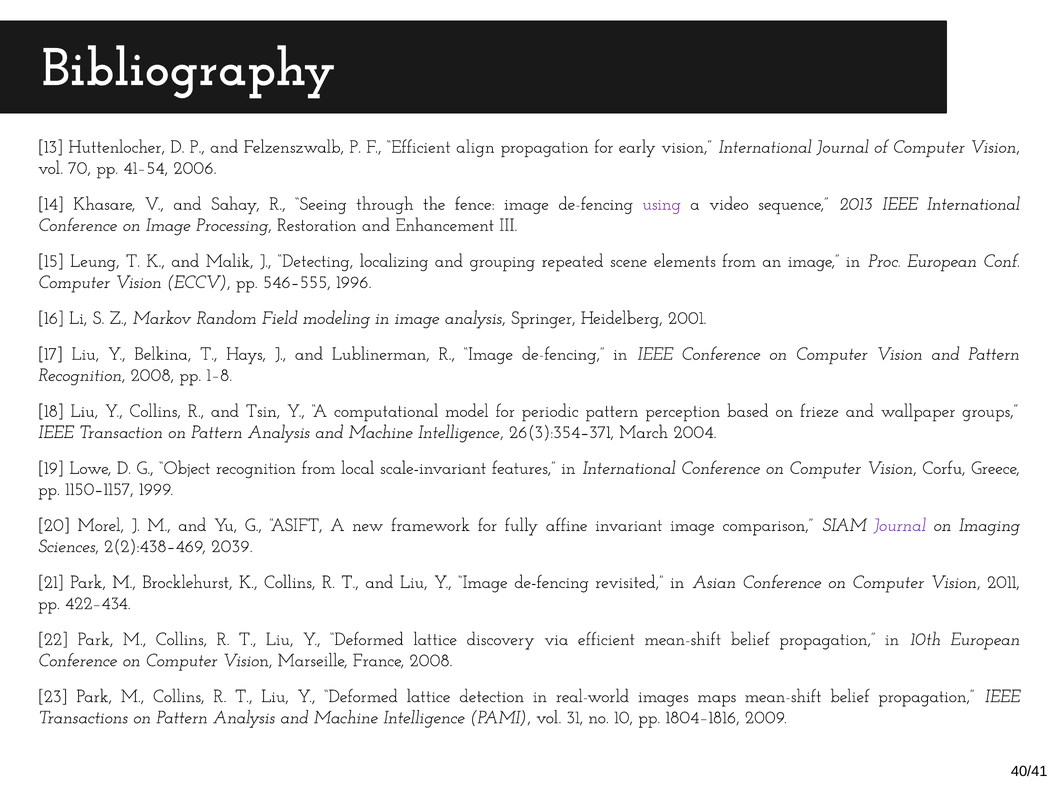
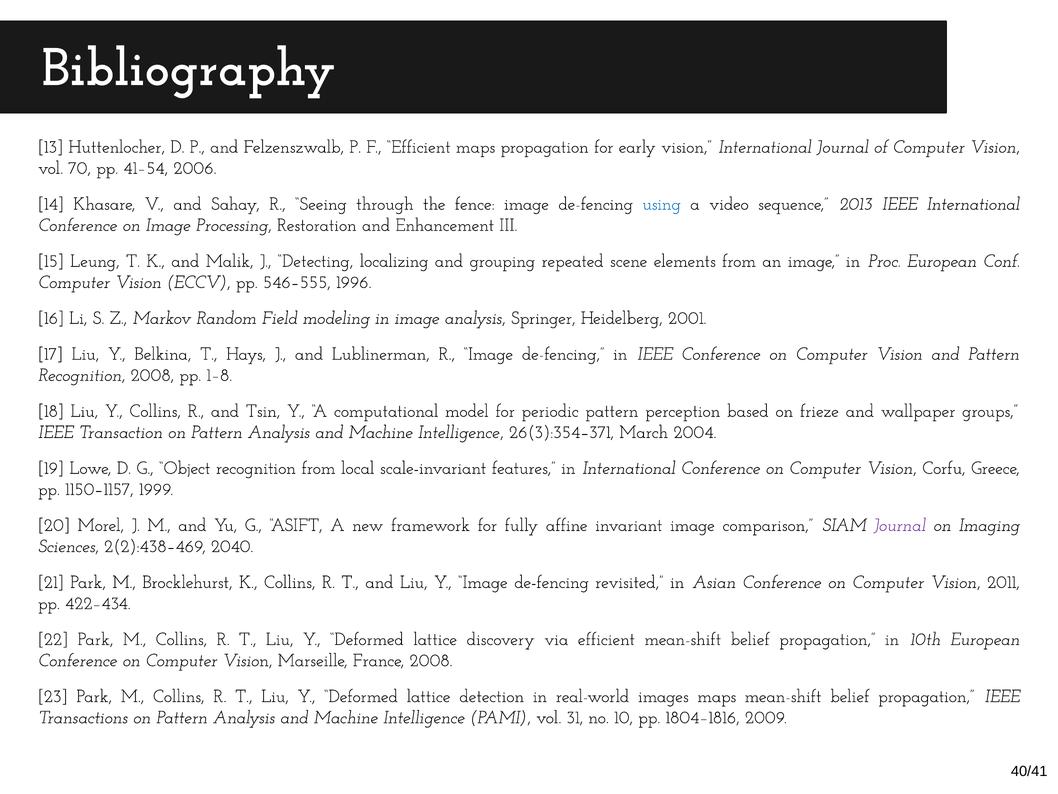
Efficient align: align -> maps (476, 147)
using colour: purple -> blue (662, 204)
2039: 2039 -> 2040 (232, 546)
